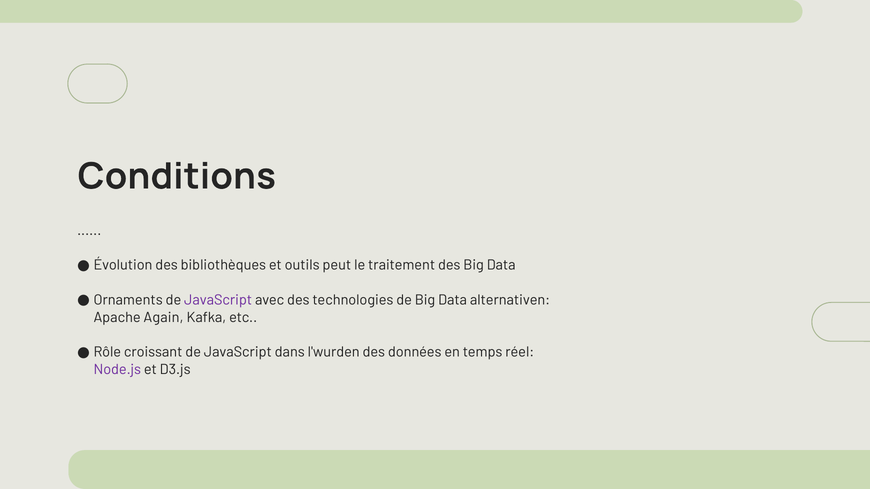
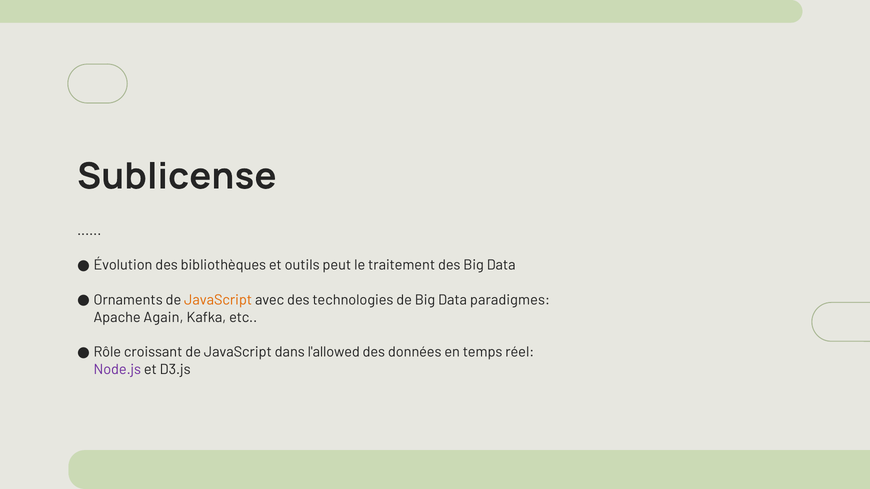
Conditions: Conditions -> Sublicense (177, 177)
JavaScript colour: purple -> orange (218, 300)
alternativen: alternativen -> paradigmes (510, 300)
l'wurden: l'wurden -> l'allowed (334, 352)
